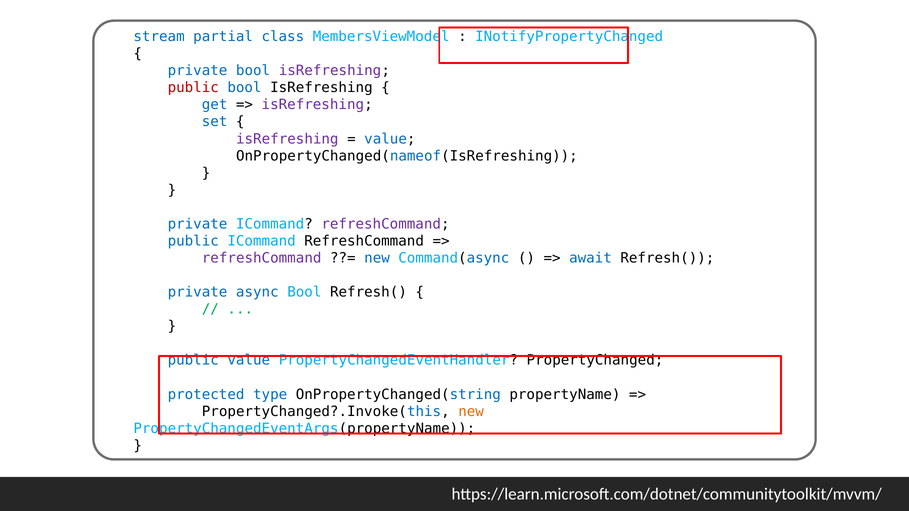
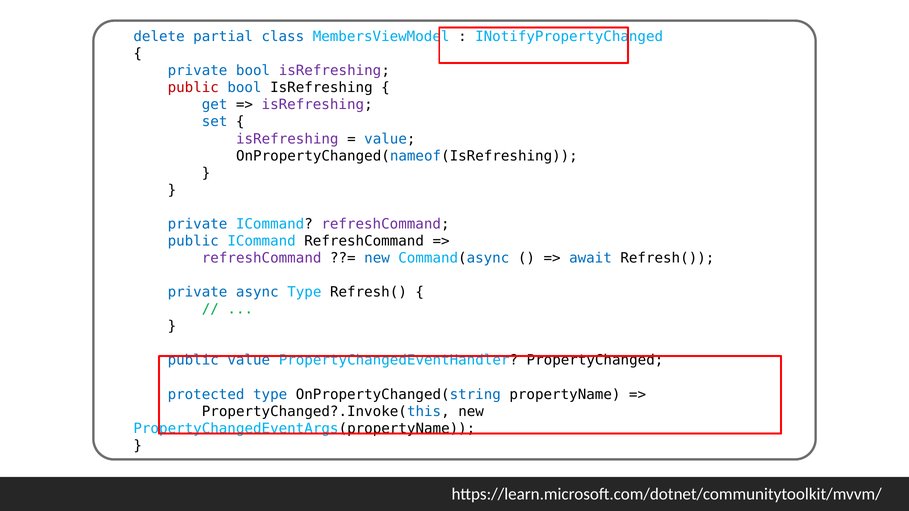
stream: stream -> delete (159, 37)
async Bool: Bool -> Type (304, 292)
new colour: orange -> black (471, 412)
